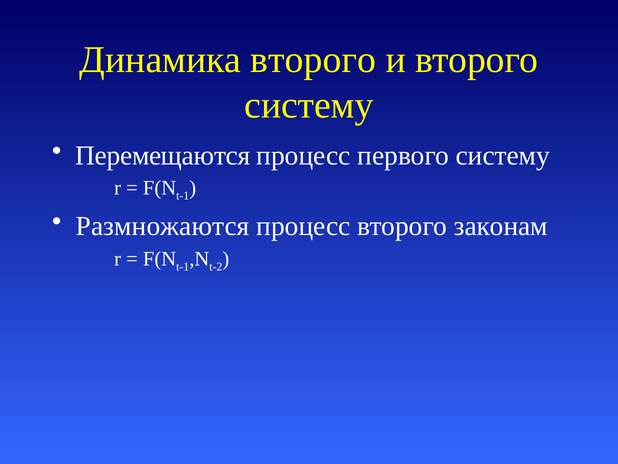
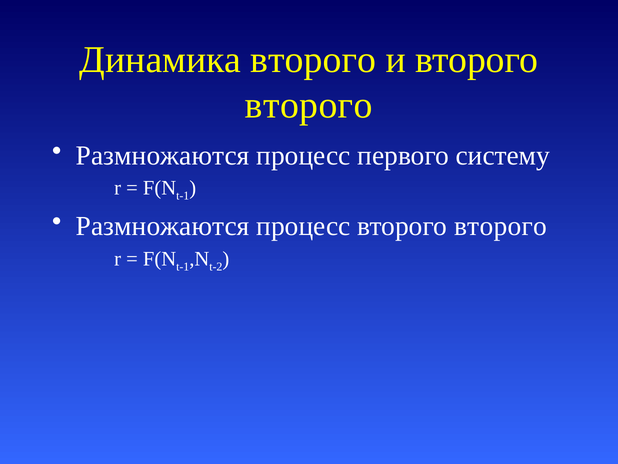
систему: систему -> второго (309, 105)
Перемещаются: Перемещаются -> Размножаются (163, 155)
процесс второго законам: законам -> второго (501, 226)
